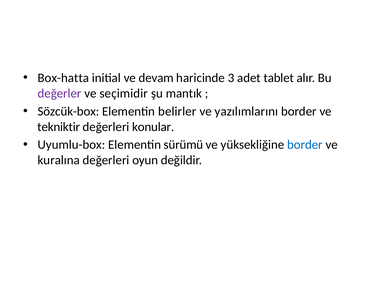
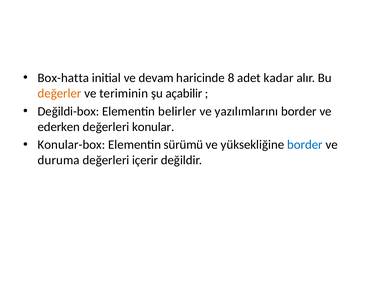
3: 3 -> 8 (231, 78)
tablet: tablet -> kadar (279, 78)
değerler colour: purple -> orange (60, 94)
seçimidir: seçimidir -> teriminin (124, 94)
mantık: mantık -> açabilir (184, 94)
Sözcük-box: Sözcük-box -> Değildi-box (68, 112)
tekniktir: tekniktir -> ederken (59, 127)
Uyumlu-box: Uyumlu-box -> Konular-box (71, 145)
kuralına: kuralına -> duruma (59, 160)
oyun: oyun -> içerir (145, 160)
